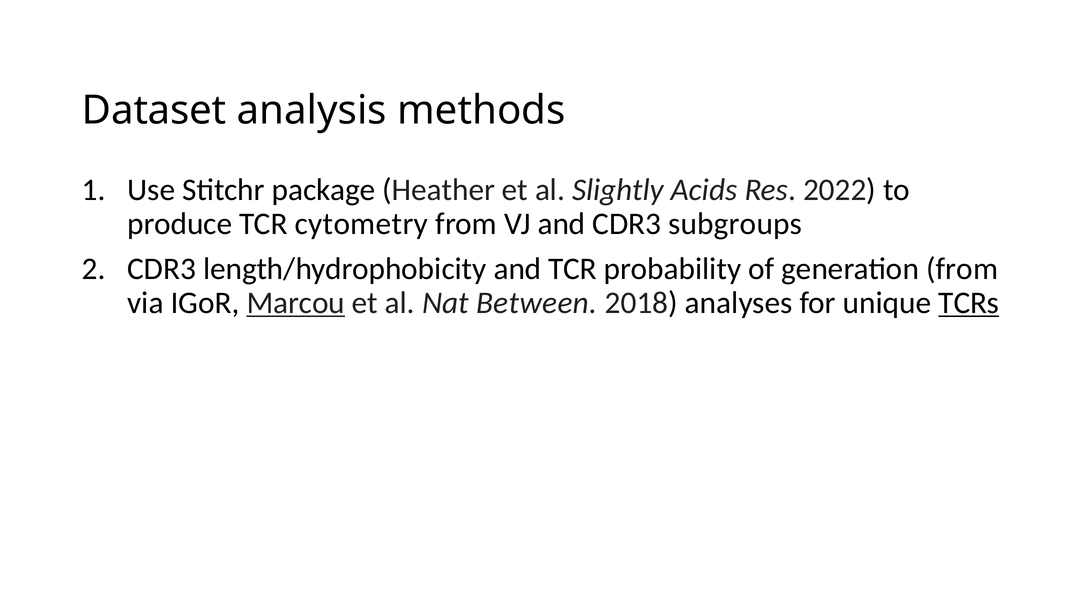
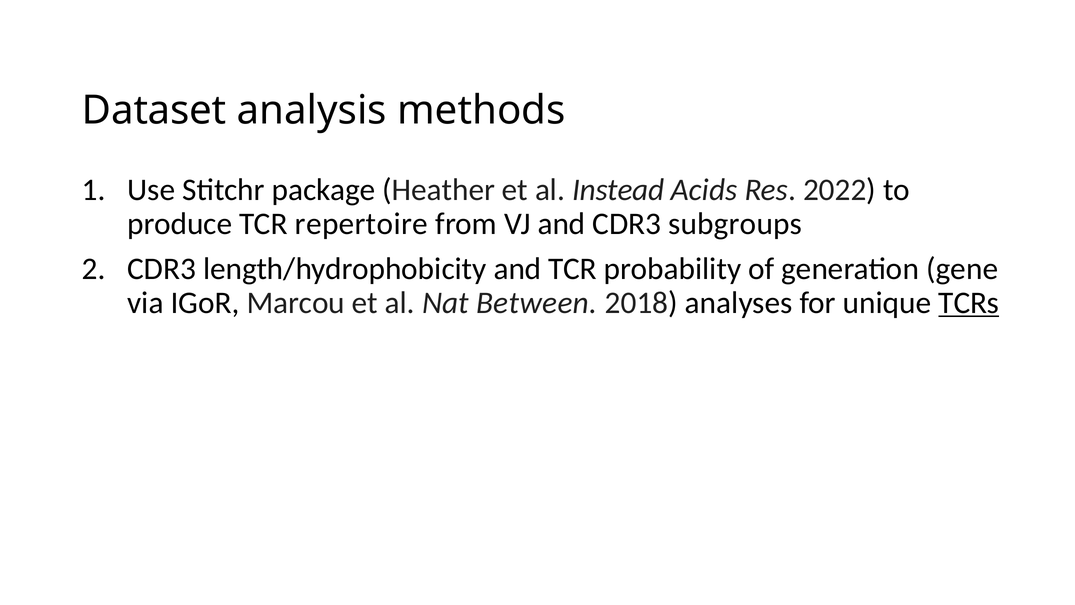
Slightly: Slightly -> Instead (618, 190)
cytometry: cytometry -> repertoire (361, 224)
generation from: from -> gene (962, 269)
Marcou underline: present -> none (296, 303)
